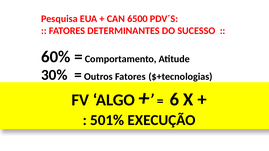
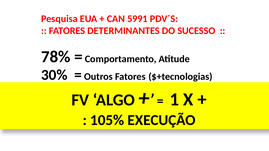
6500: 6500 -> 5991 (137, 19)
60%: 60% -> 78% (56, 57)
6: 6 -> 1 (174, 100)
501%: 501% -> 105% (107, 120)
